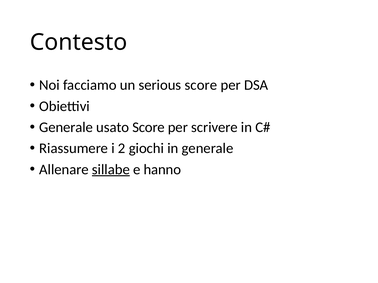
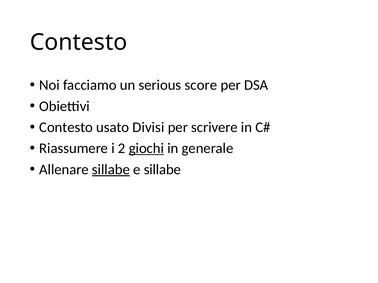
Generale: Generale -> Contesto (66, 127)
usato Score: Score -> Divisi (148, 127)
giochi underline: none -> present (146, 149)
e hanno: hanno -> sillabe (162, 170)
